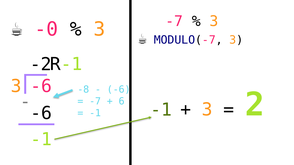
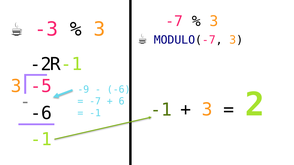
-0: -0 -> -3 (46, 29)
-6: -6 -> -5 (41, 86)
-8: -8 -> -9 (83, 90)
